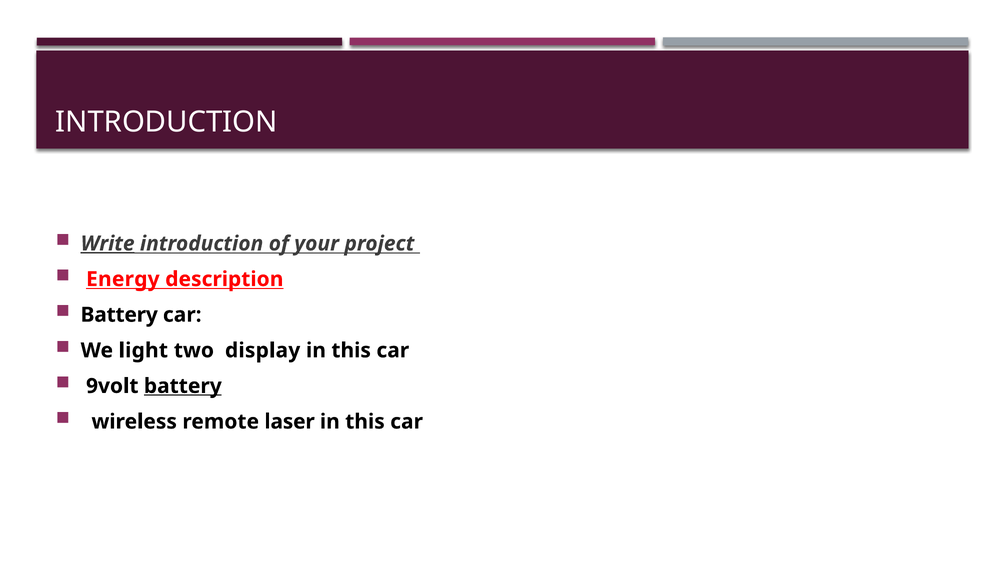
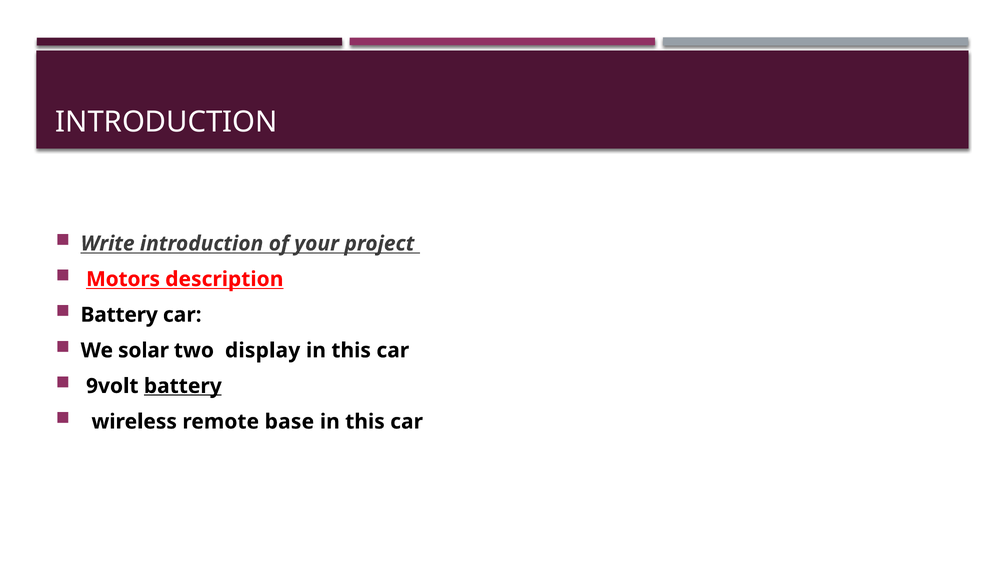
Write underline: present -> none (108, 244)
Energy: Energy -> Motors (123, 279)
light: light -> solar (144, 351)
laser: laser -> base (289, 422)
